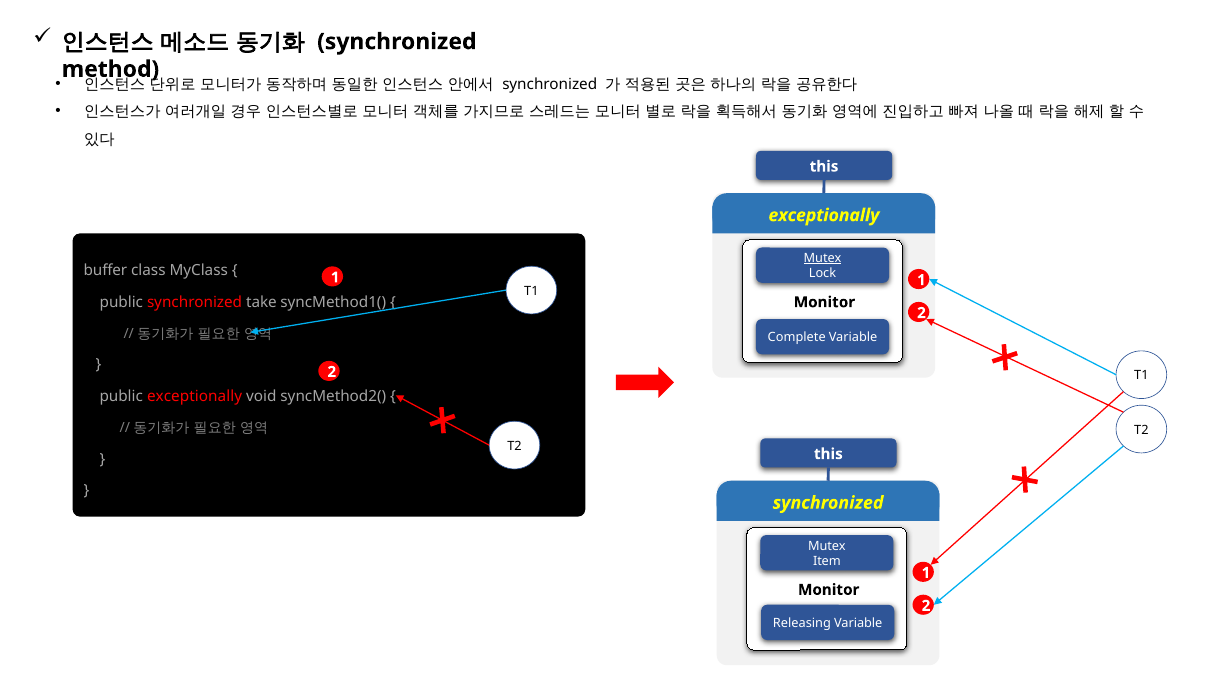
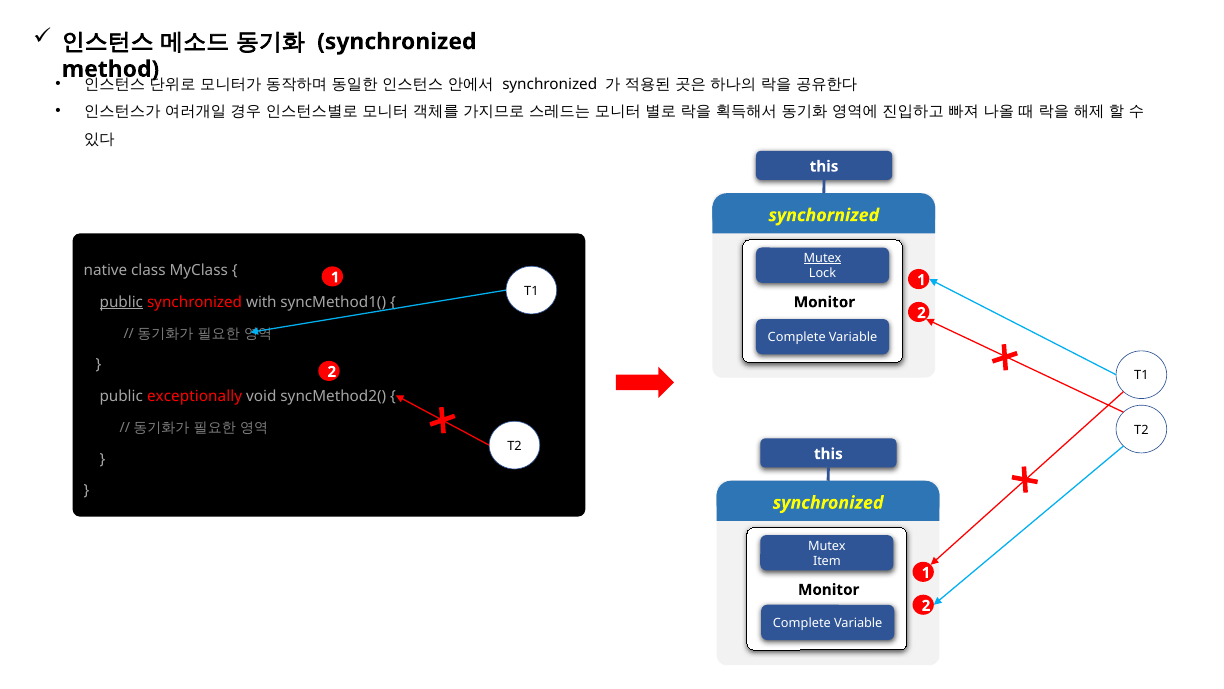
exceptionally: exceptionally -> synchornized (824, 215)
buffer: buffer -> native (105, 271)
public underline: none -> present (121, 302)
take: take -> with (261, 302)
Releasing: Releasing -> Complete (802, 623)
